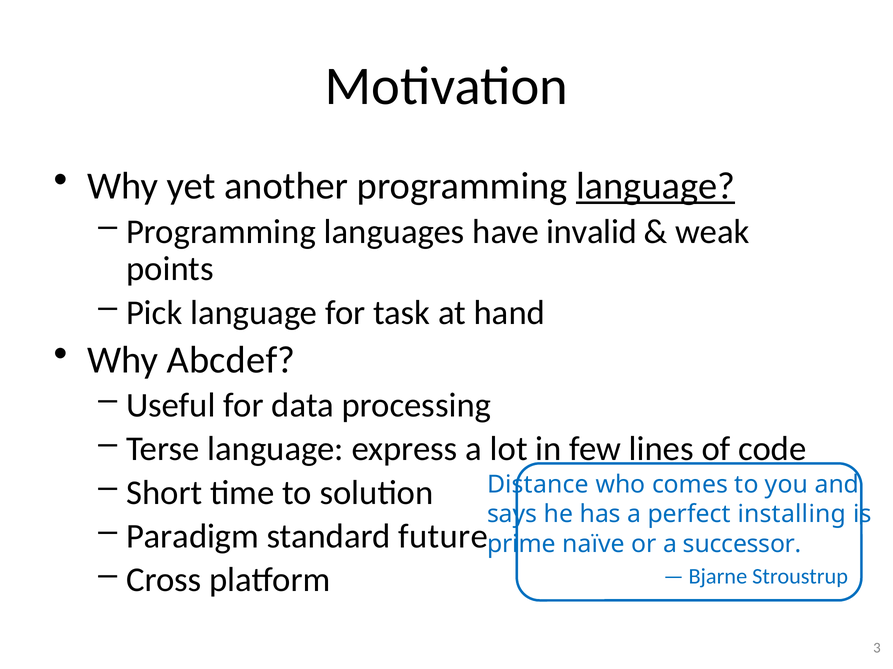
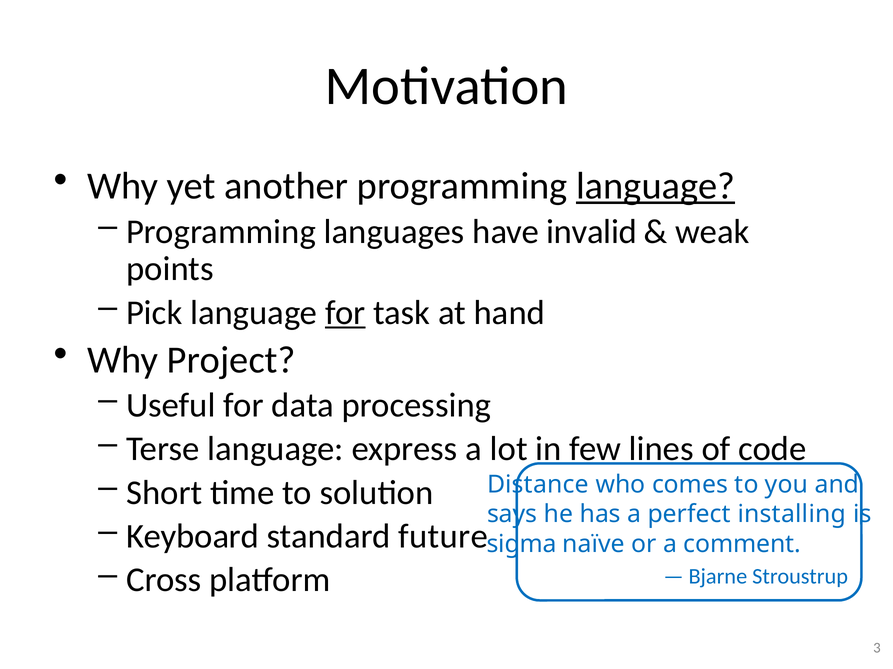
for underline: none -> present (345, 313)
Abcdef: Abcdef -> Project (231, 360)
Paradigm: Paradigm -> Keyboard (193, 537)
prime: prime -> sigma (522, 544)
successor: successor -> comment (742, 544)
